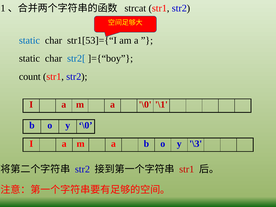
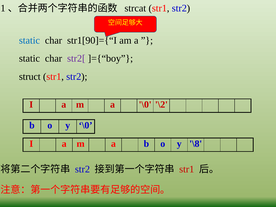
str1[53]={“I: str1[53]={“I -> str1[90]={“I (92, 40)
str2[ colour: blue -> purple (76, 58)
count: count -> struct (30, 77)
\1: \1 -> \2 (161, 105)
\3: \3 -> \8 (196, 144)
